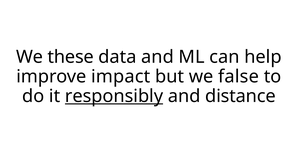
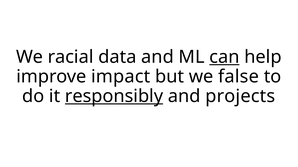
these: these -> racial (71, 57)
can underline: none -> present (224, 57)
distance: distance -> projects (240, 96)
